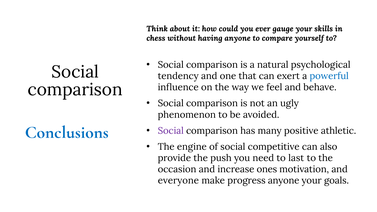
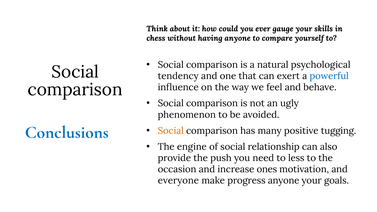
Social colour: purple -> orange (171, 131)
athletic: athletic -> tugging (339, 131)
competitive: competitive -> relationship (274, 147)
last: last -> less (296, 158)
